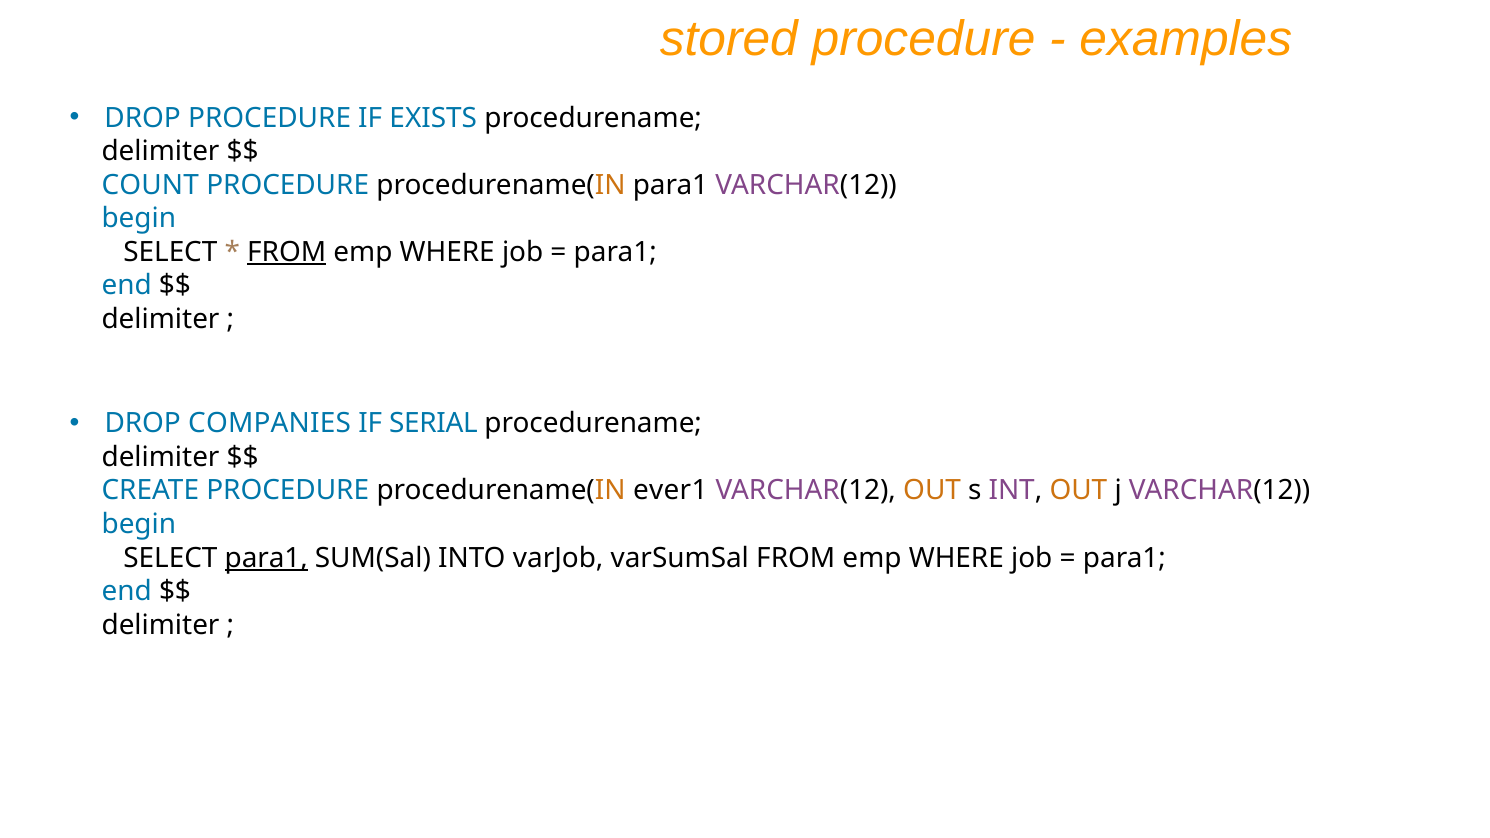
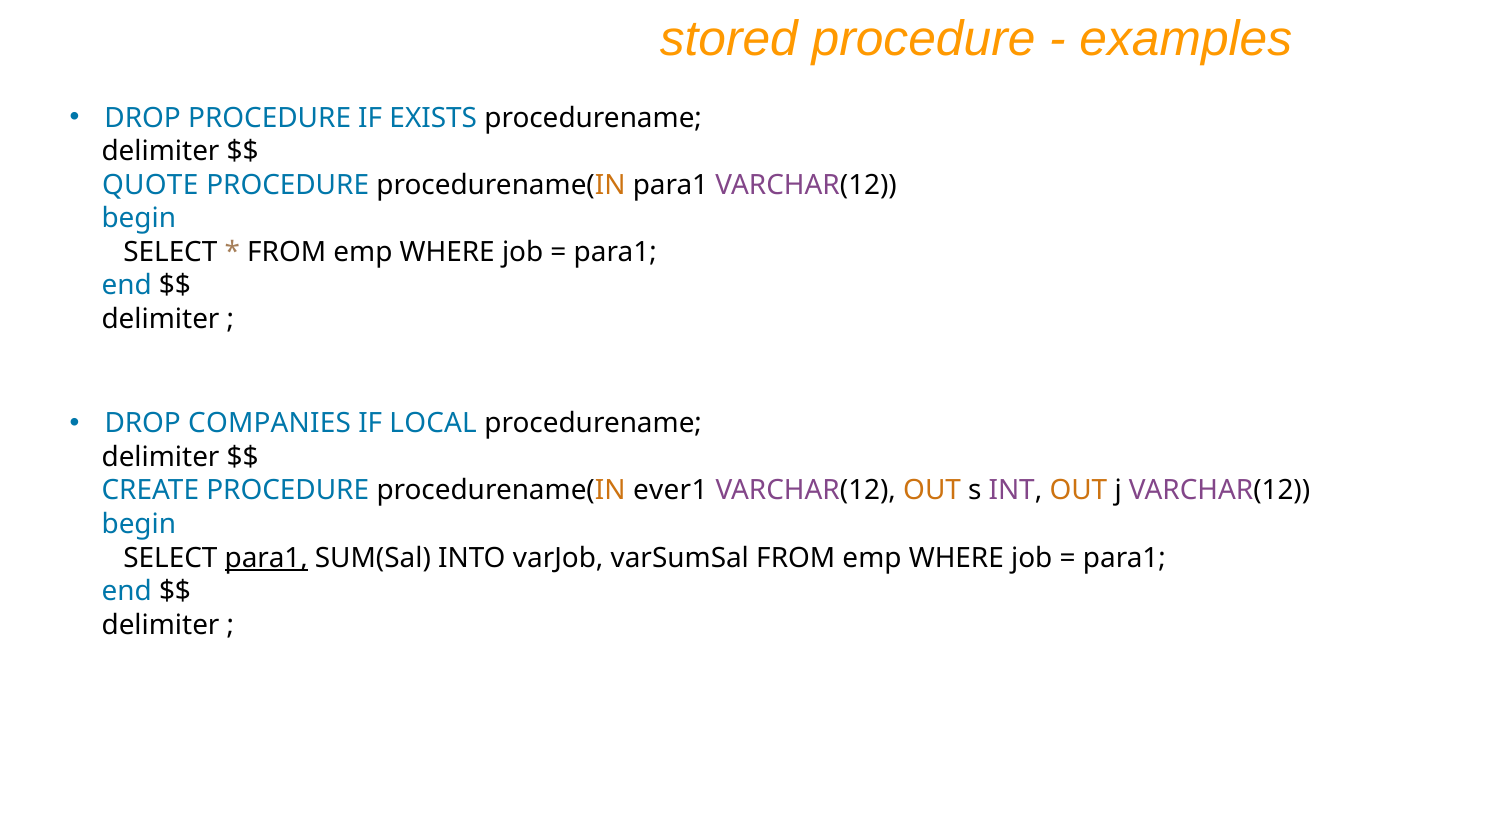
COUNT: COUNT -> QUOTE (150, 185)
FROM underline: present -> none (287, 252)
SERIAL: SERIAL -> LOCAL (433, 424)
